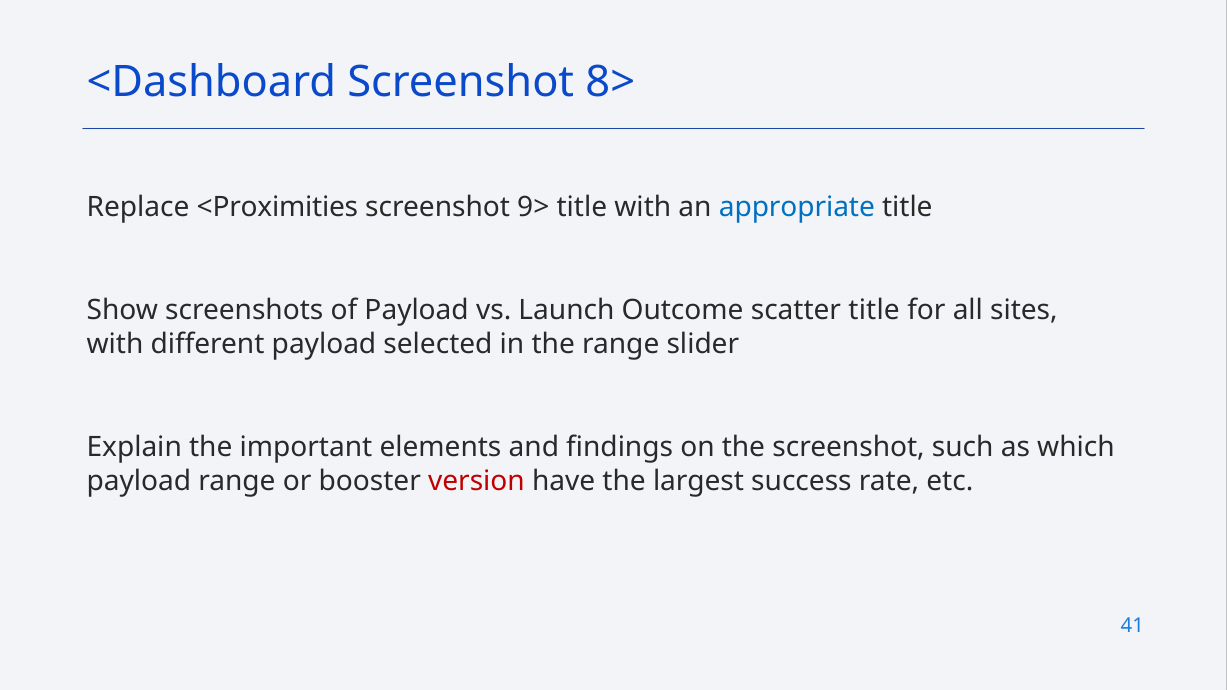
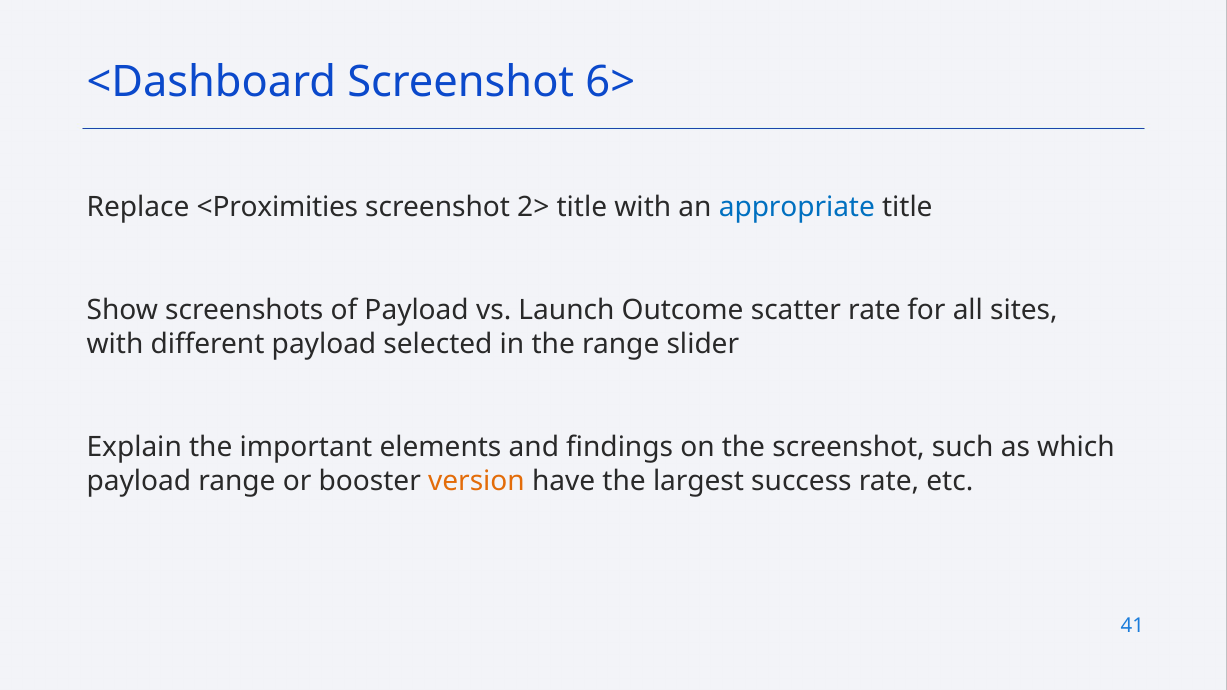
8>: 8> -> 6> (610, 82)
9>: 9> -> 2> (533, 207)
scatter title: title -> rate (874, 310)
version colour: red -> orange (476, 481)
